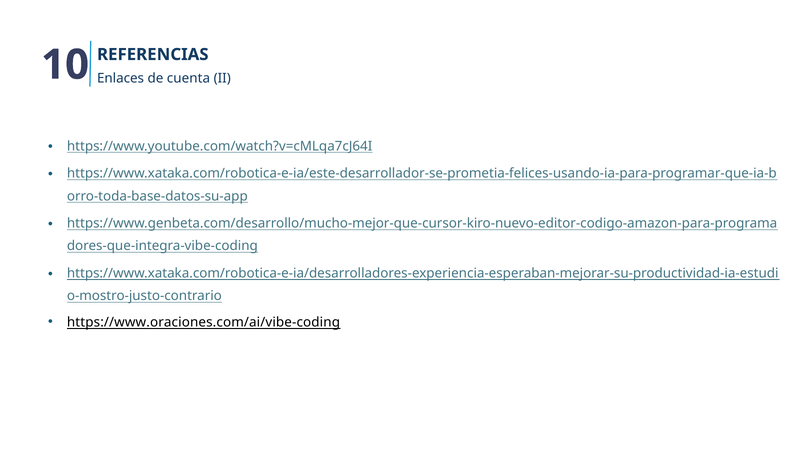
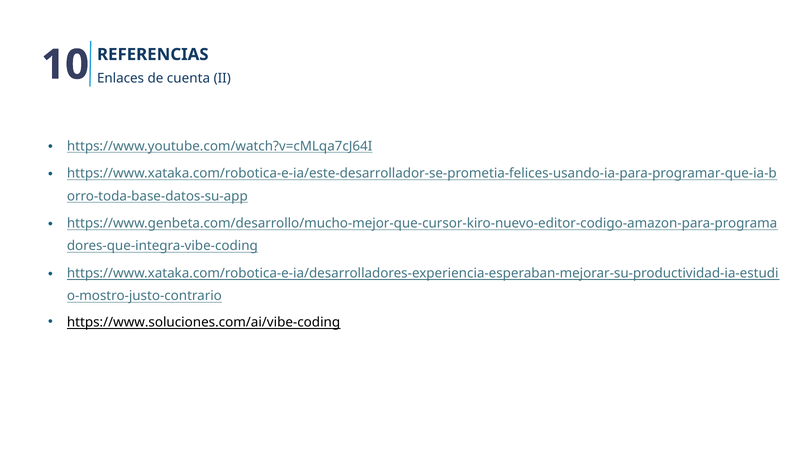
https://www.oraciones.com/ai/vibe-coding: https://www.oraciones.com/ai/vibe-coding -> https://www.soluciones.com/ai/vibe-coding (204, 322)
